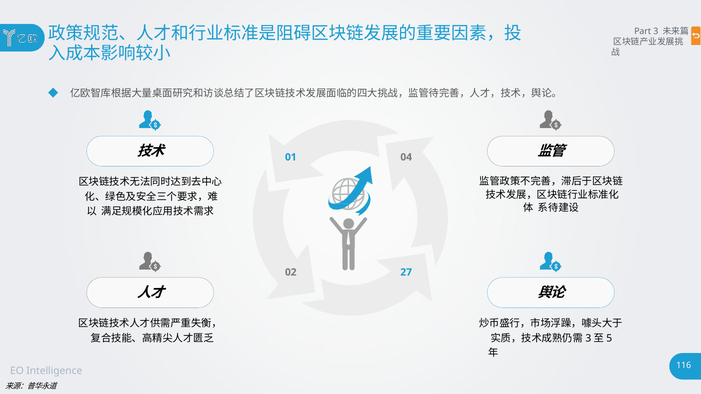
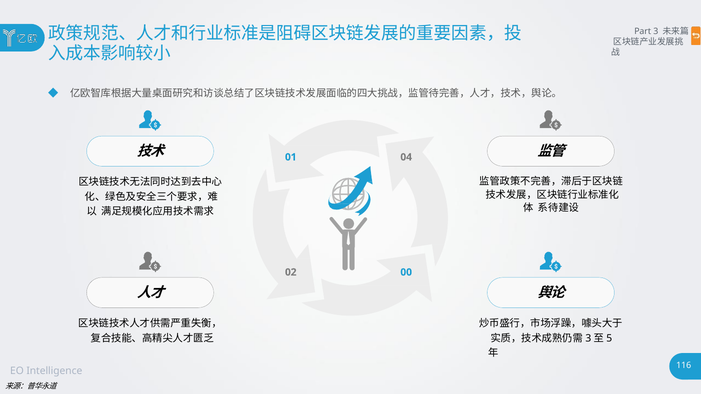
27: 27 -> 00 (406, 272)
